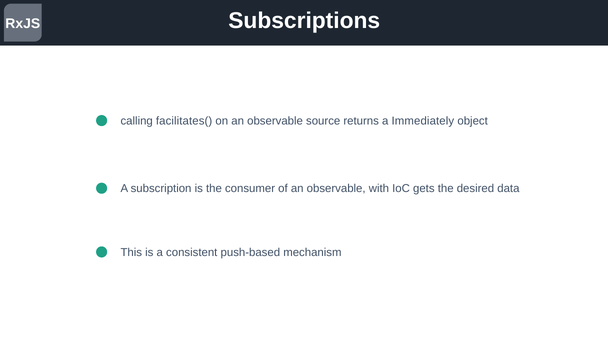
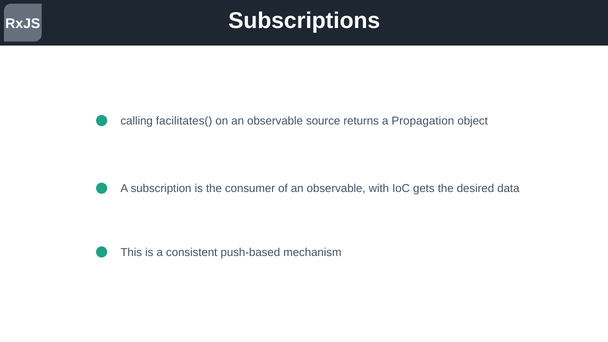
Immediately: Immediately -> Propagation (423, 121)
